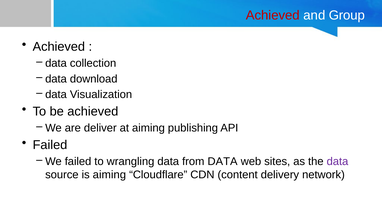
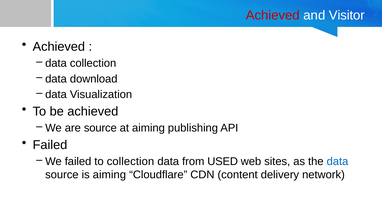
Group: Group -> Visitor (347, 15)
are deliver: deliver -> source (100, 128)
to wrangling: wrangling -> collection (130, 161)
from DATA: DATA -> USED (223, 161)
data colour: purple -> blue (337, 161)
